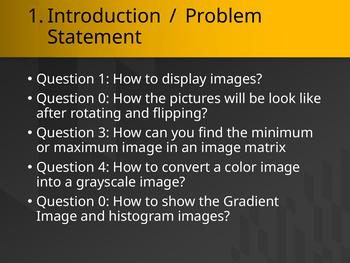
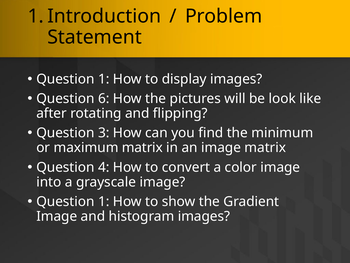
0: 0 -> 6 (104, 98)
maximum image: image -> matrix (142, 147)
0: 0 -> 1 (104, 201)
